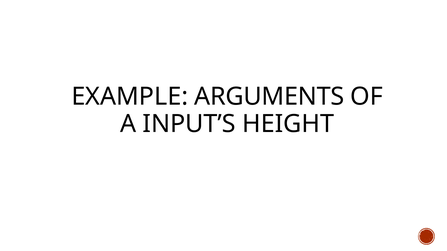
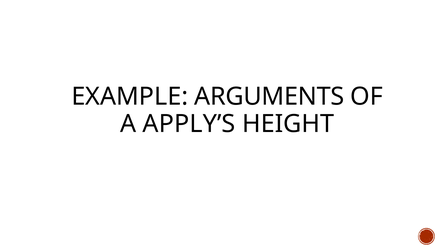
INPUT’S: INPUT’S -> APPLY’S (189, 124)
